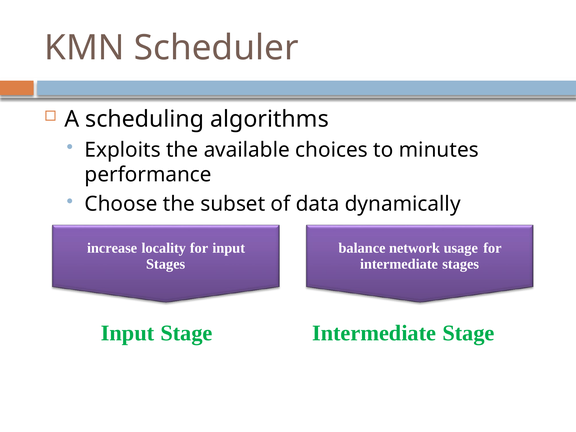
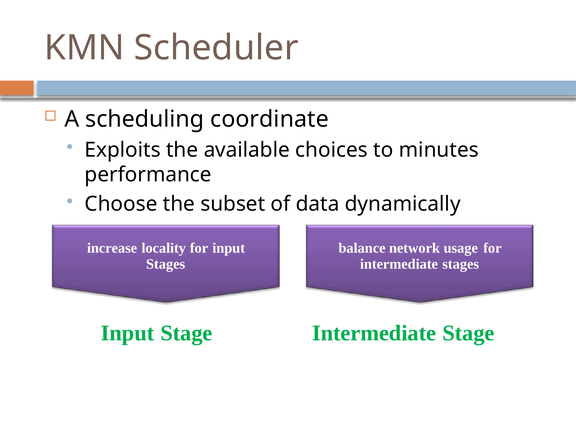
algorithms: algorithms -> coordinate (269, 119)
